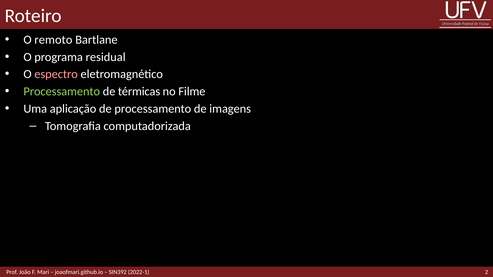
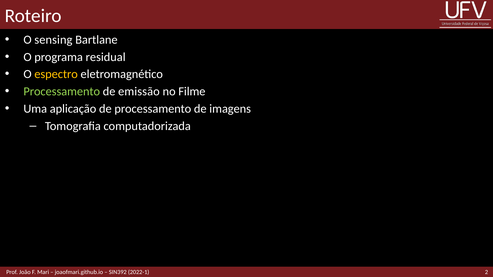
remoto: remoto -> sensing (53, 40)
espectro colour: pink -> yellow (56, 74)
térmicas: térmicas -> emissão (139, 92)
